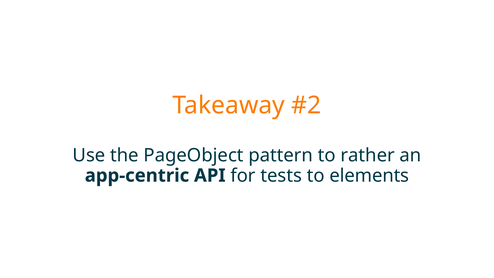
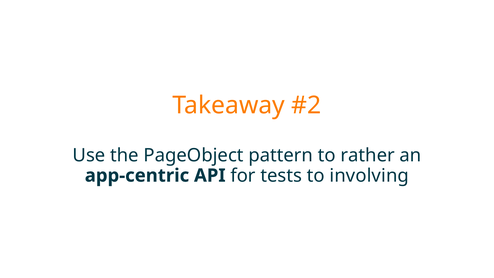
elements: elements -> involving (369, 175)
